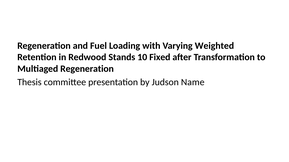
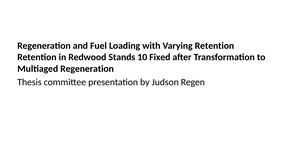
Varying Weighted: Weighted -> Retention (214, 46)
Name: Name -> Regen (193, 82)
